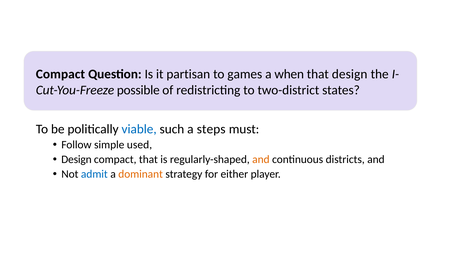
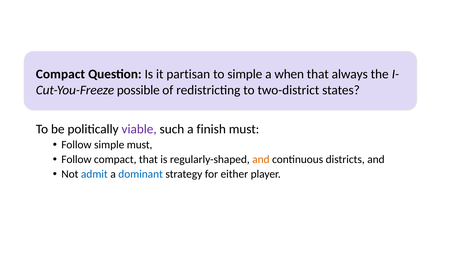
to games: games -> simple (245, 74)
that design: design -> always (350, 74)
viable colour: blue -> purple (139, 129)
steps: steps -> finish (211, 129)
simple used: used -> must (140, 145)
Design: Design -> Follow (76, 159)
dominant colour: orange -> blue (141, 174)
